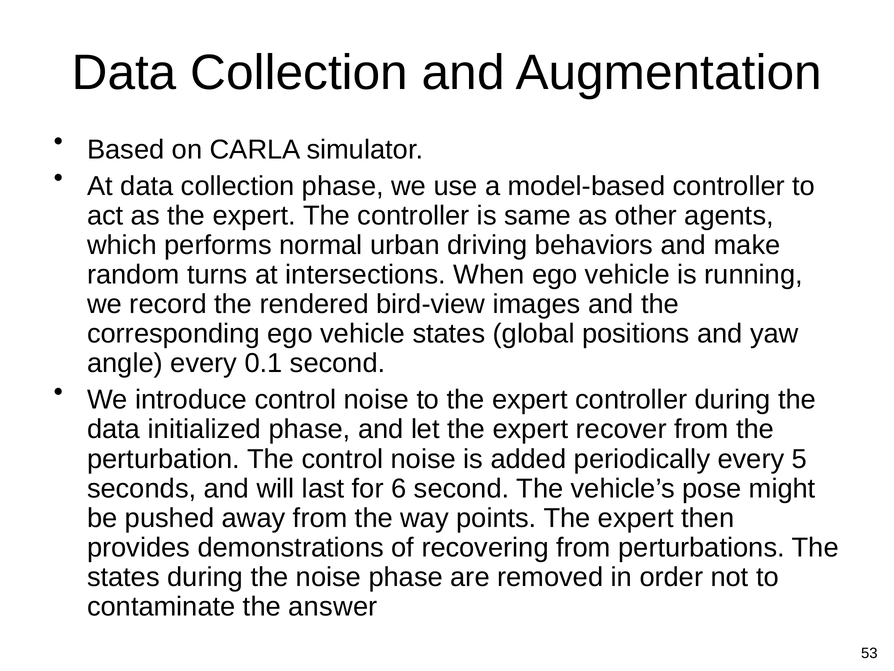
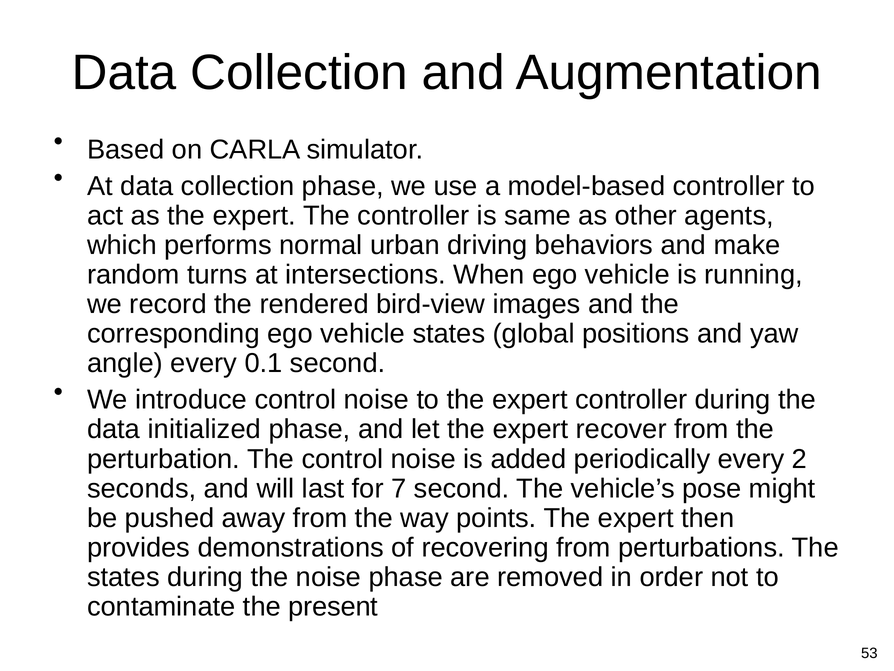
5: 5 -> 2 (799, 459)
6: 6 -> 7 (399, 488)
answer: answer -> present (333, 606)
